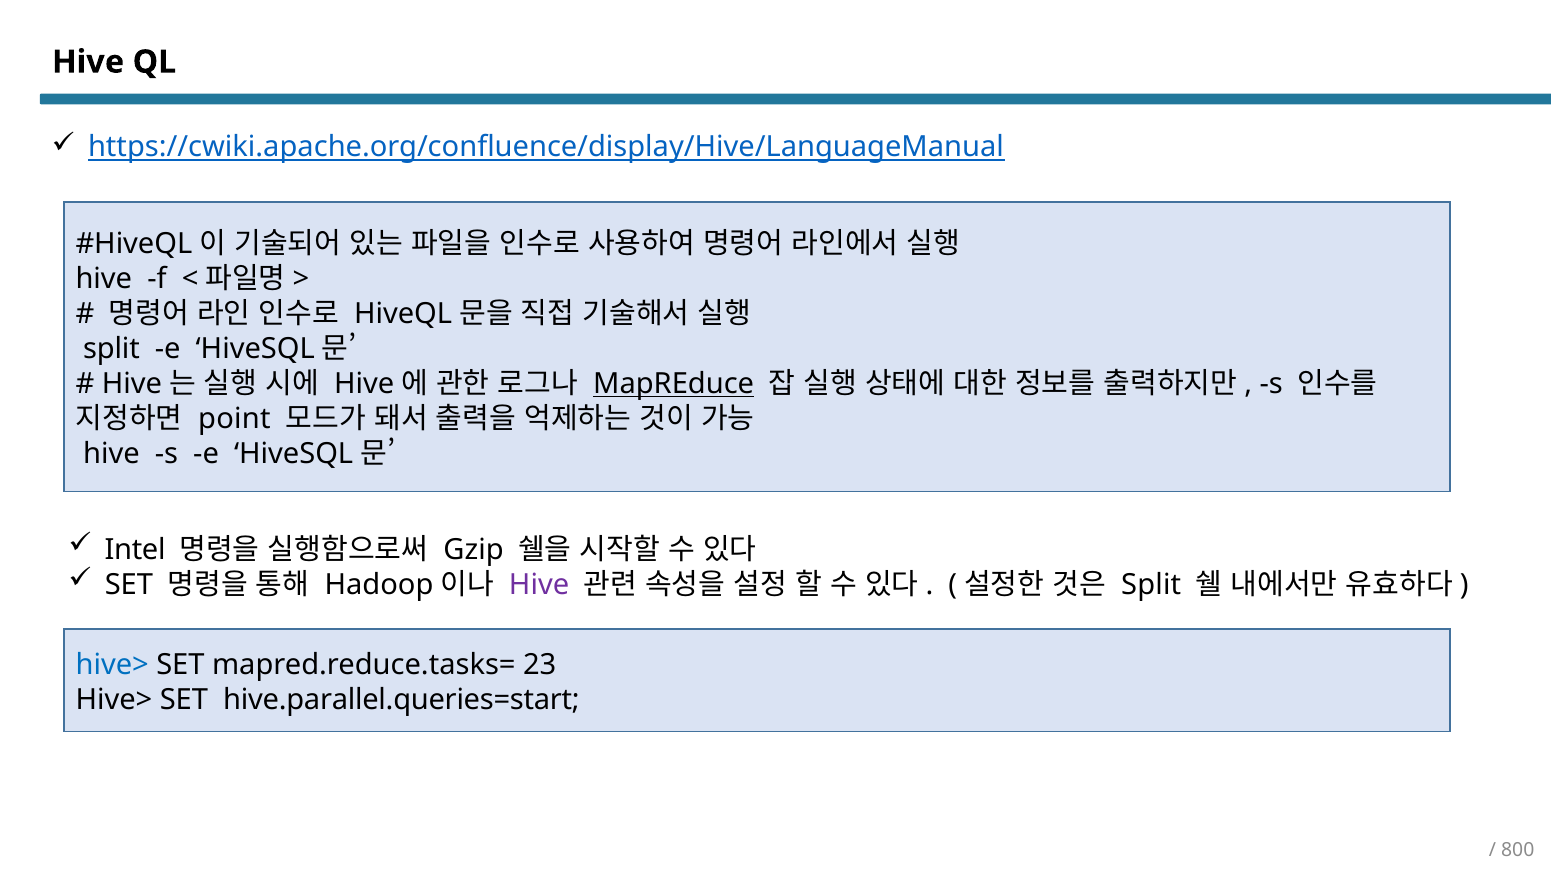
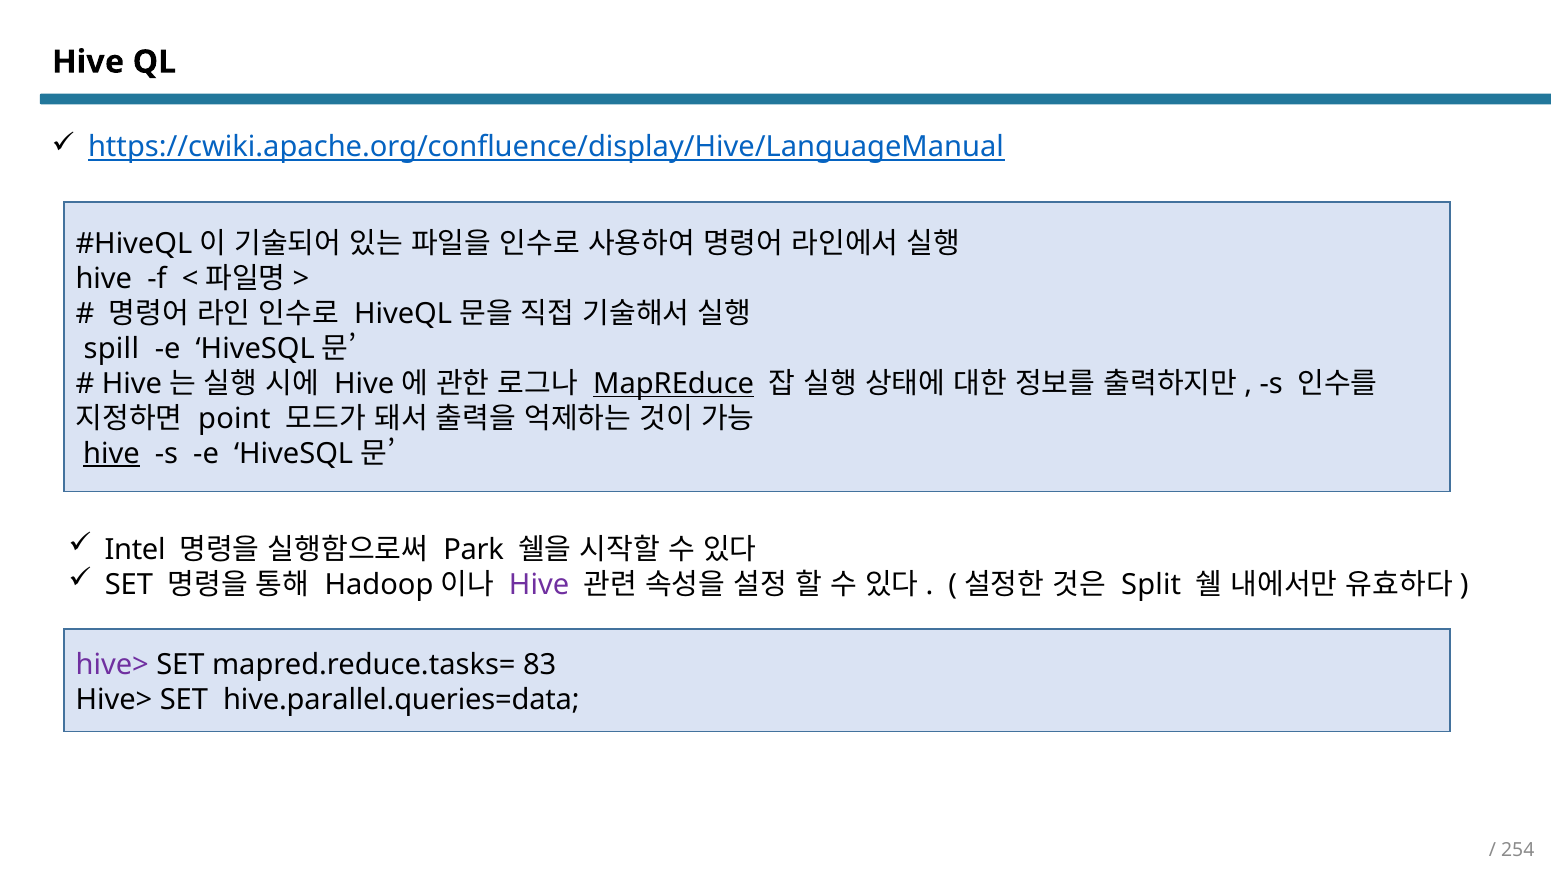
split: split -> spill (111, 349)
hive underline: none -> present (111, 453)
Gzip: Gzip -> Park (474, 549)
hive> colour: blue -> purple (112, 664)
23: 23 -> 83 (540, 664)
hive.parallel.queries=start: hive.parallel.queries=start -> hive.parallel.queries=data (401, 699)
800: 800 -> 254 (1518, 850)
